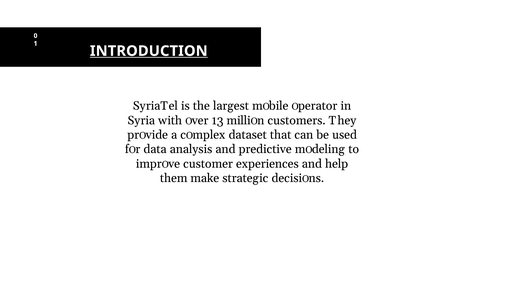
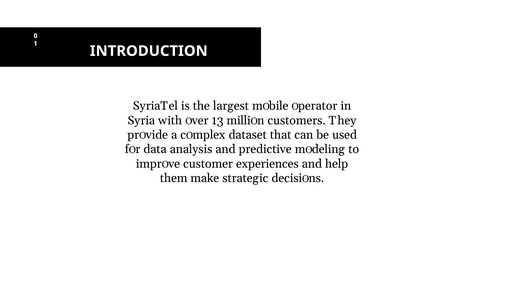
INTRODUCTION underline: present -> none (149, 51)
